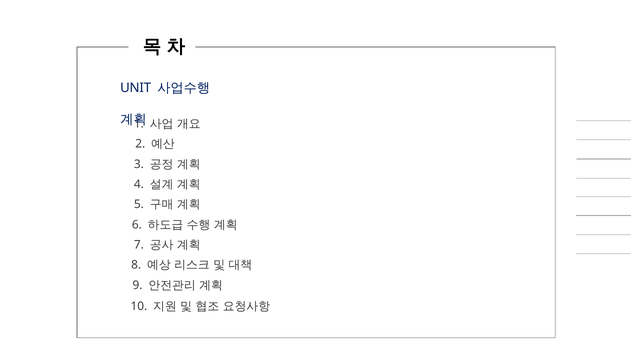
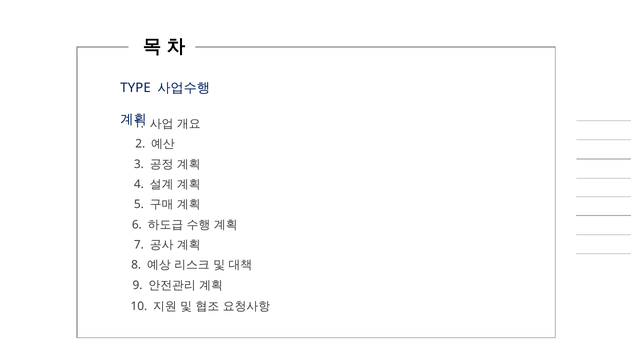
UNIT: UNIT -> TYPE (136, 88)
